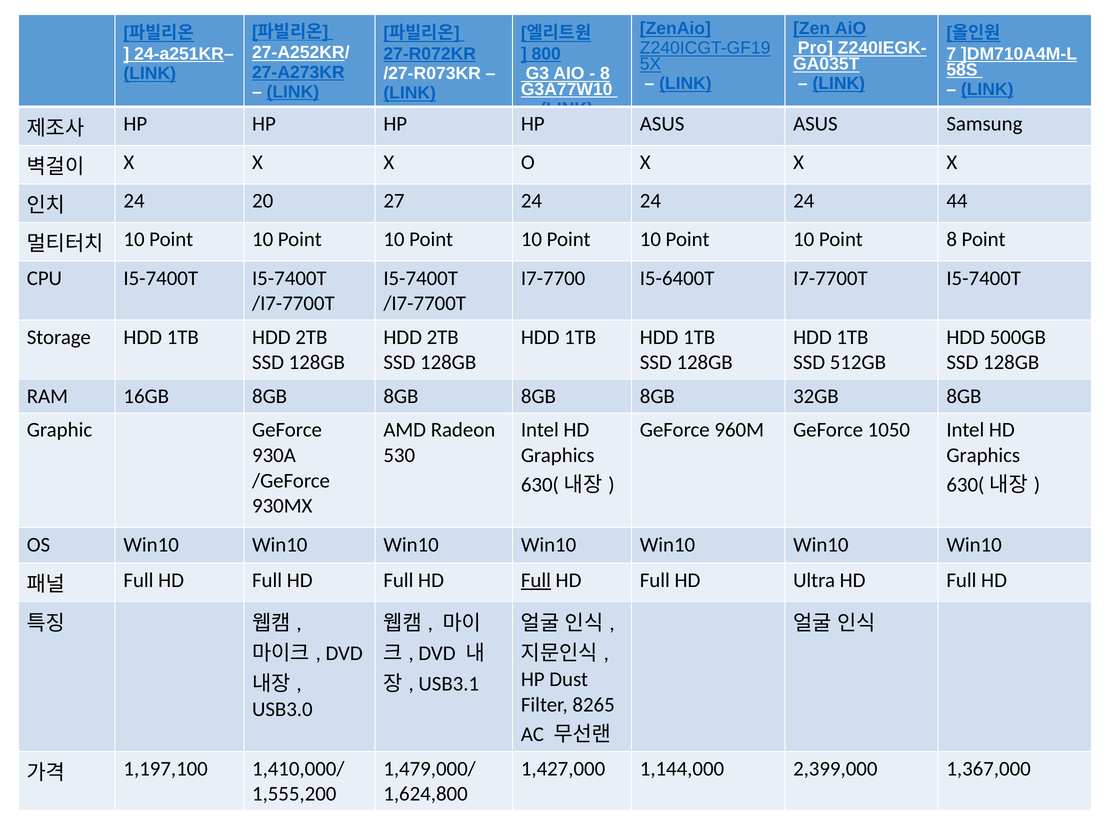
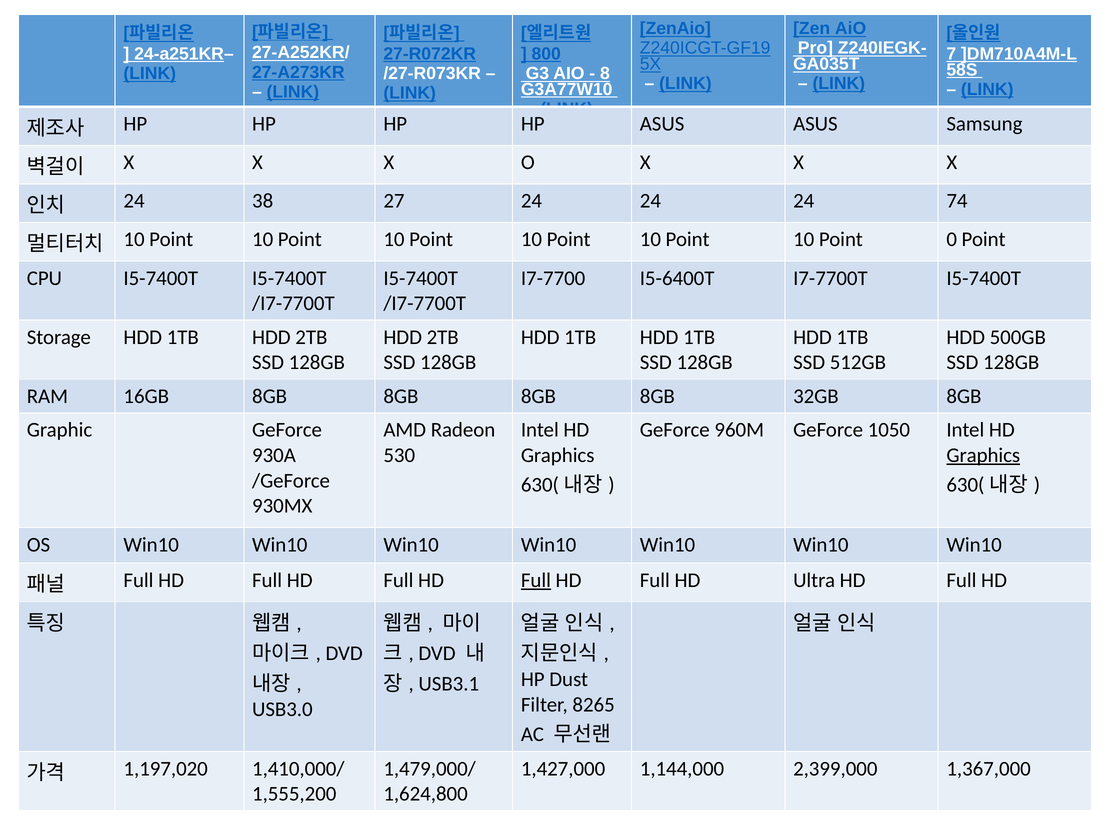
20: 20 -> 38 (263, 201)
44: 44 -> 74 (957, 201)
Point 8: 8 -> 0 (952, 240)
Graphics underline: none -> present (983, 455)
1,197,100: 1,197,100 -> 1,197,020 (166, 768)
